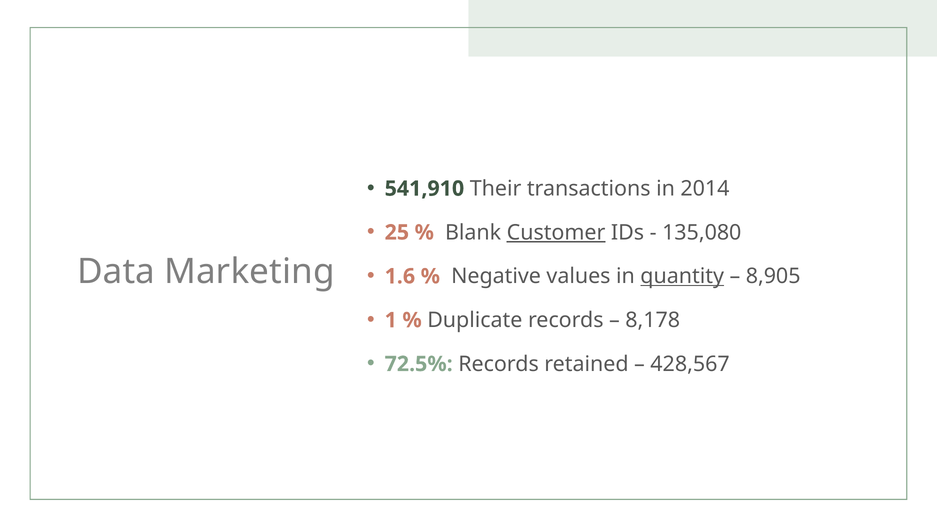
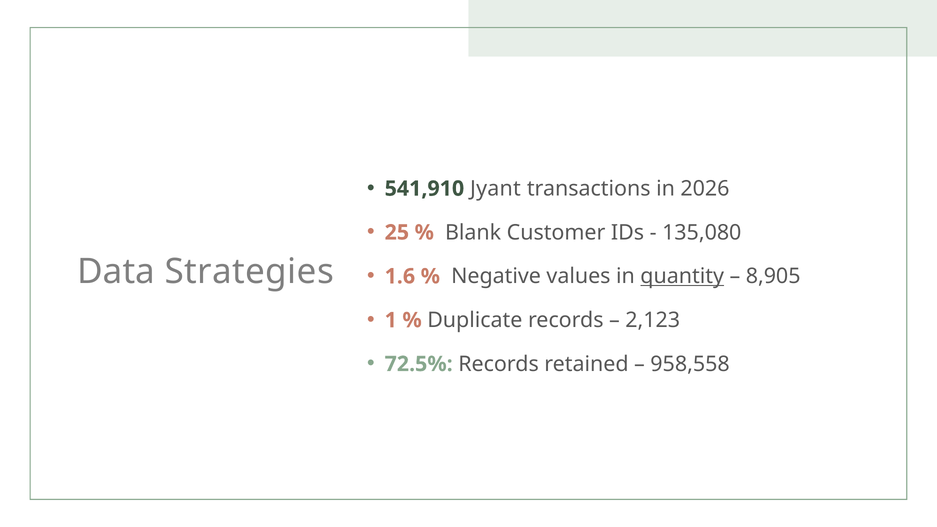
Their: Their -> Jyant (495, 189)
2014: 2014 -> 2026 (705, 189)
Customer underline: present -> none (556, 233)
Marketing: Marketing -> Strategies (249, 271)
8,178: 8,178 -> 2,123 (653, 320)
428,567: 428,567 -> 958,558 (690, 364)
